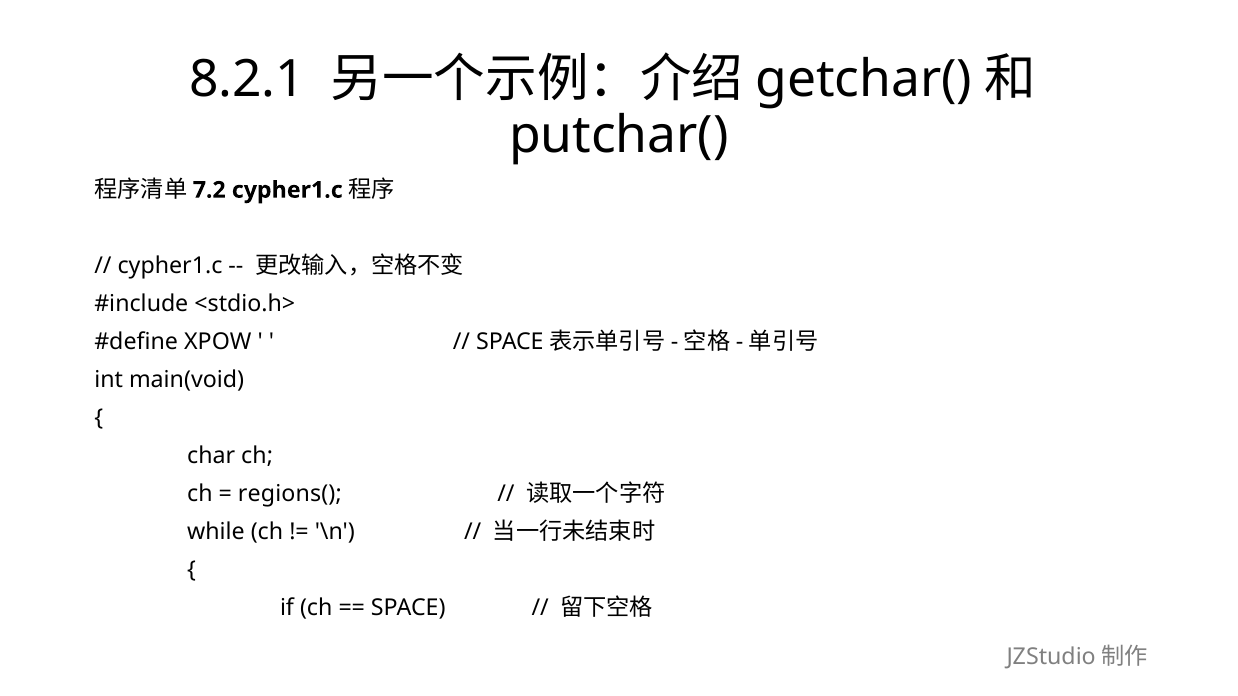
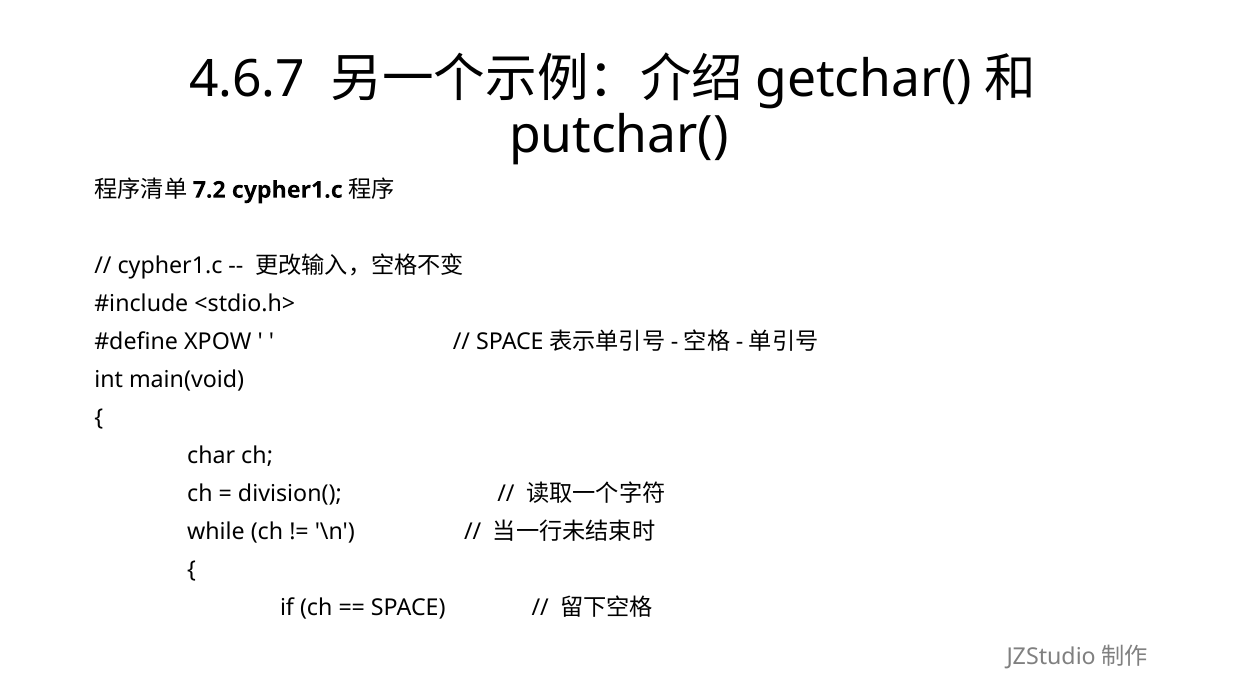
8.2.1: 8.2.1 -> 4.6.7 (247, 80)
regions(: regions( -> division( (290, 494)
